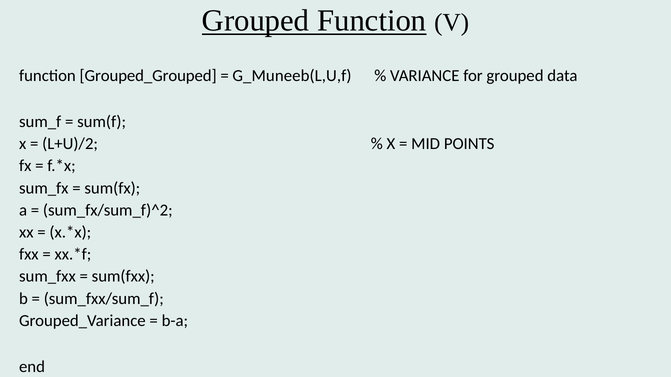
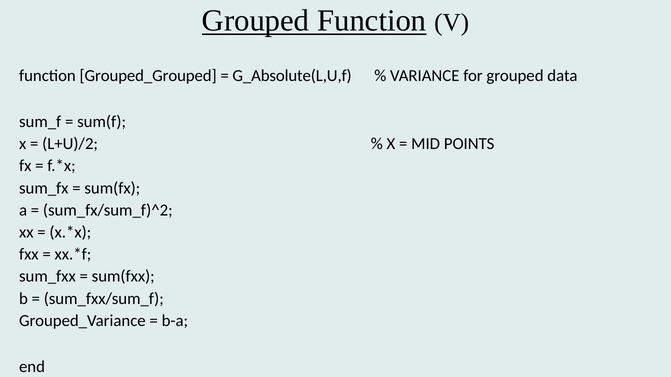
G_Muneeb(L,U,f: G_Muneeb(L,U,f -> G_Absolute(L,U,f (292, 76)
